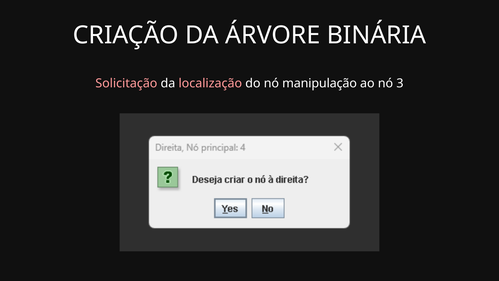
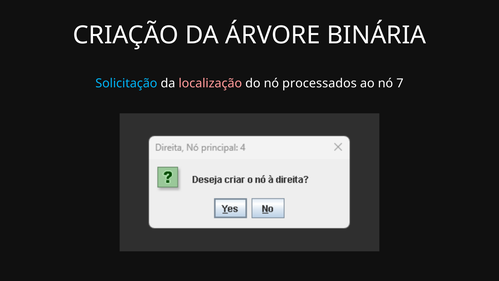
Solicitação colour: pink -> light blue (126, 83)
manipulação: manipulação -> processados (319, 83)
3: 3 -> 7 (400, 83)
